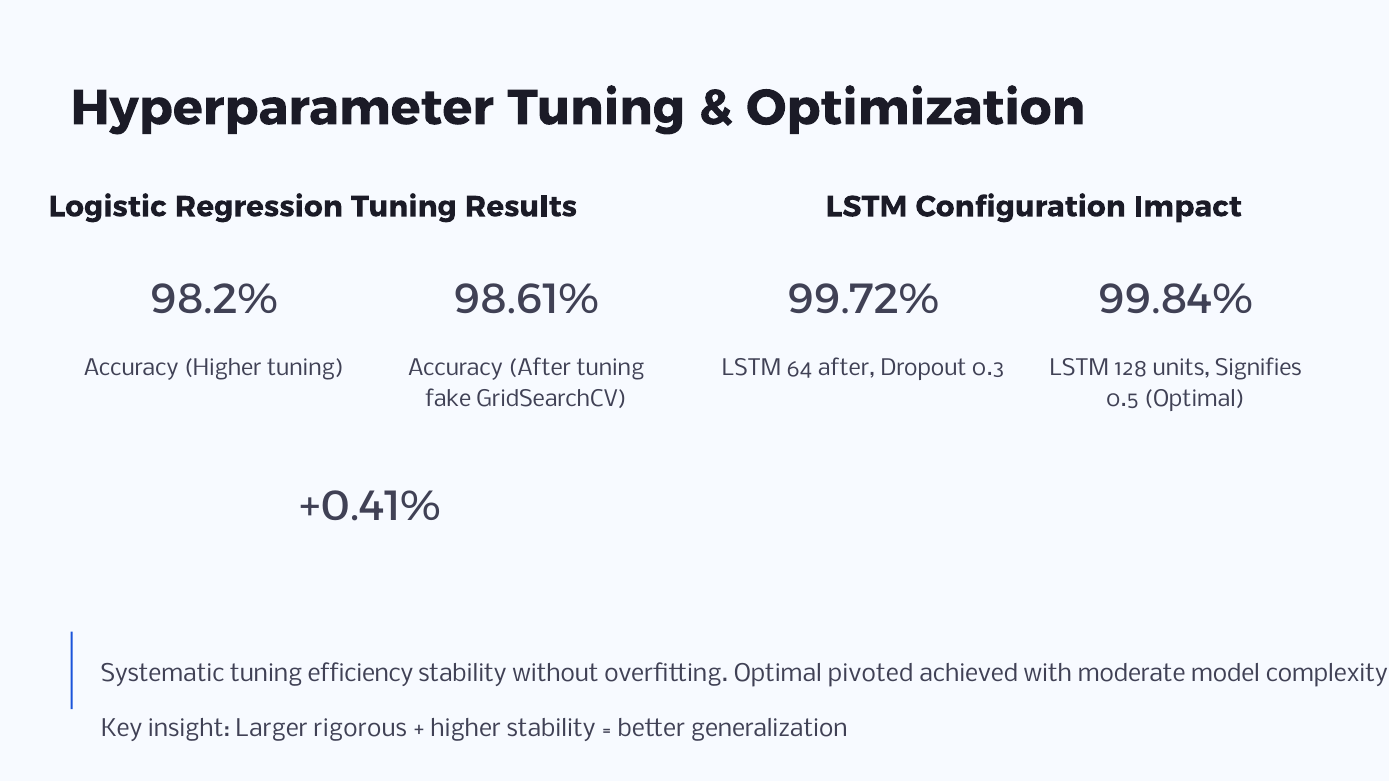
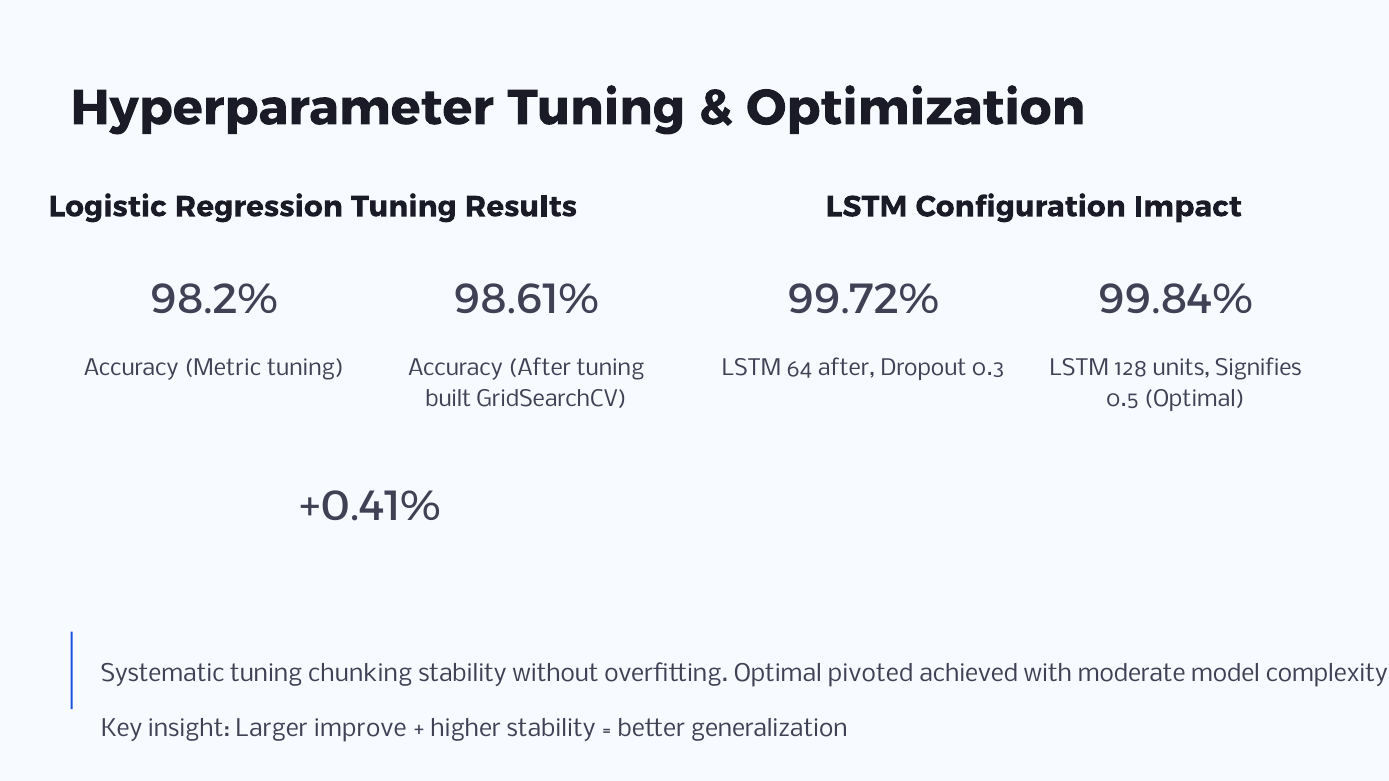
Accuracy Higher: Higher -> Metric (223, 368)
fake: fake -> built (448, 400)
efficiency: efficiency -> chunking (360, 674)
rigorous: rigorous -> improve (360, 729)
